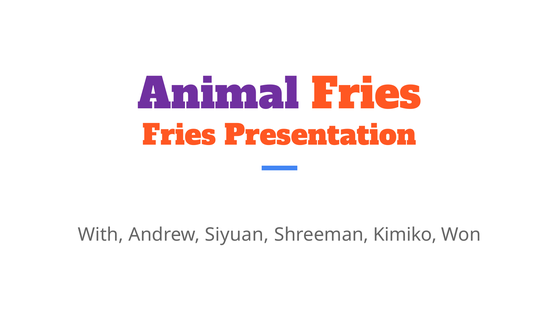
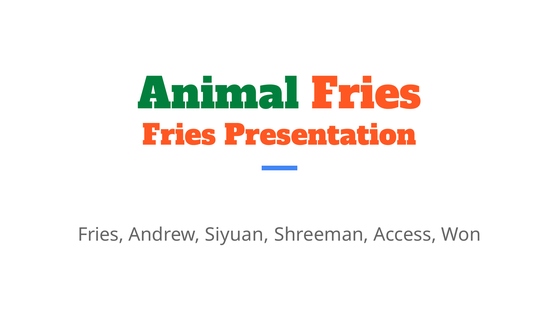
Animal colour: purple -> green (218, 95)
With: With -> Fries (101, 235)
Kimiko: Kimiko -> Access (405, 235)
